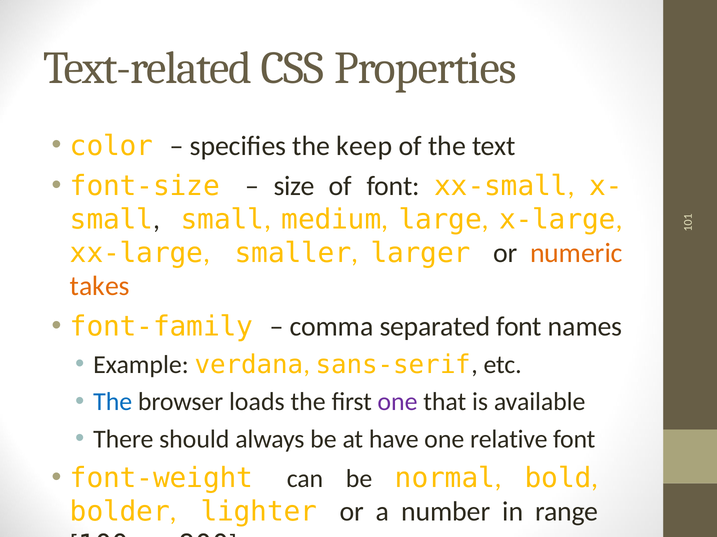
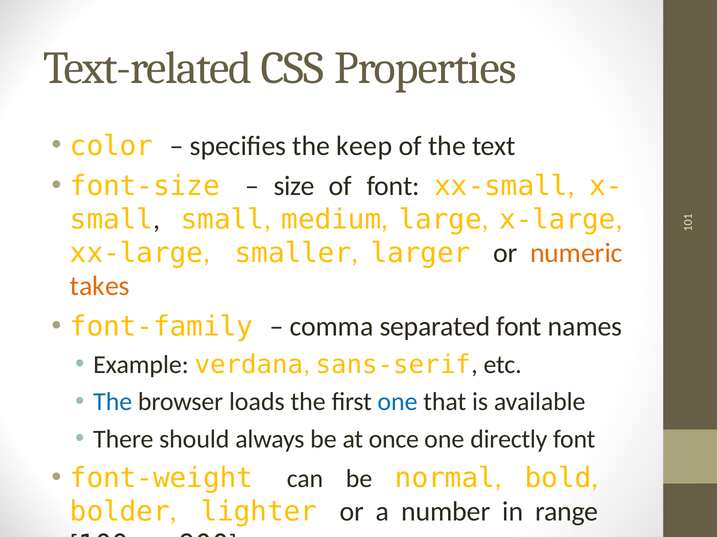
one colour: purple -> blue (398, 403)
have: have -> once (394, 440)
relative: relative -> directly (509, 440)
